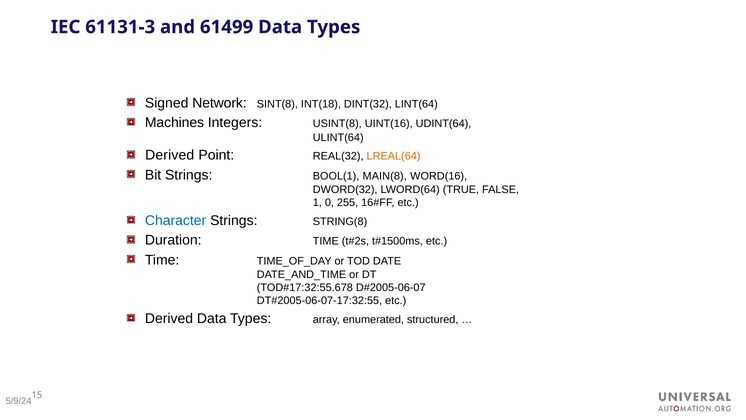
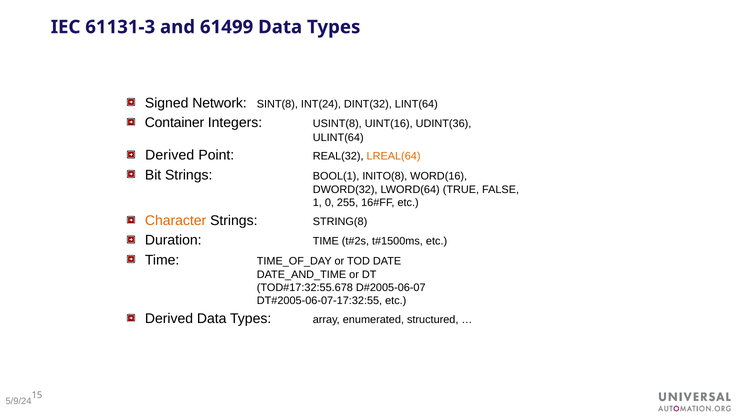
INT(18: INT(18 -> INT(24 (321, 104)
Machines: Machines -> Container (175, 123)
UDINT(64: UDINT(64 -> UDINT(36 (444, 124)
MAIN(8: MAIN(8 -> INITO(8 (385, 176)
Character colour: blue -> orange (176, 221)
